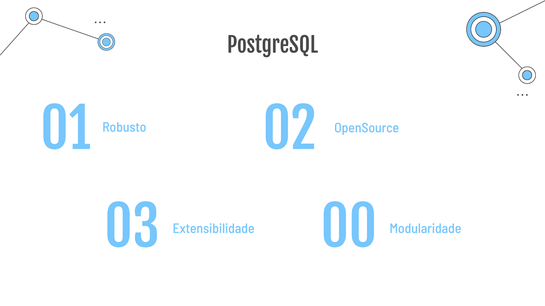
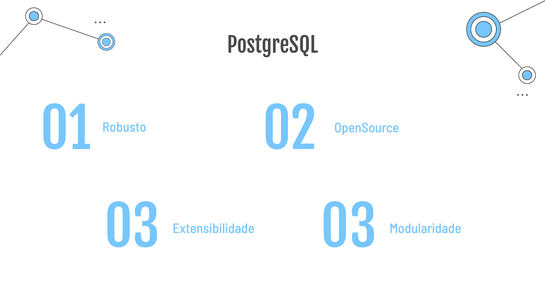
03 00: 00 -> 03 (349, 230)
